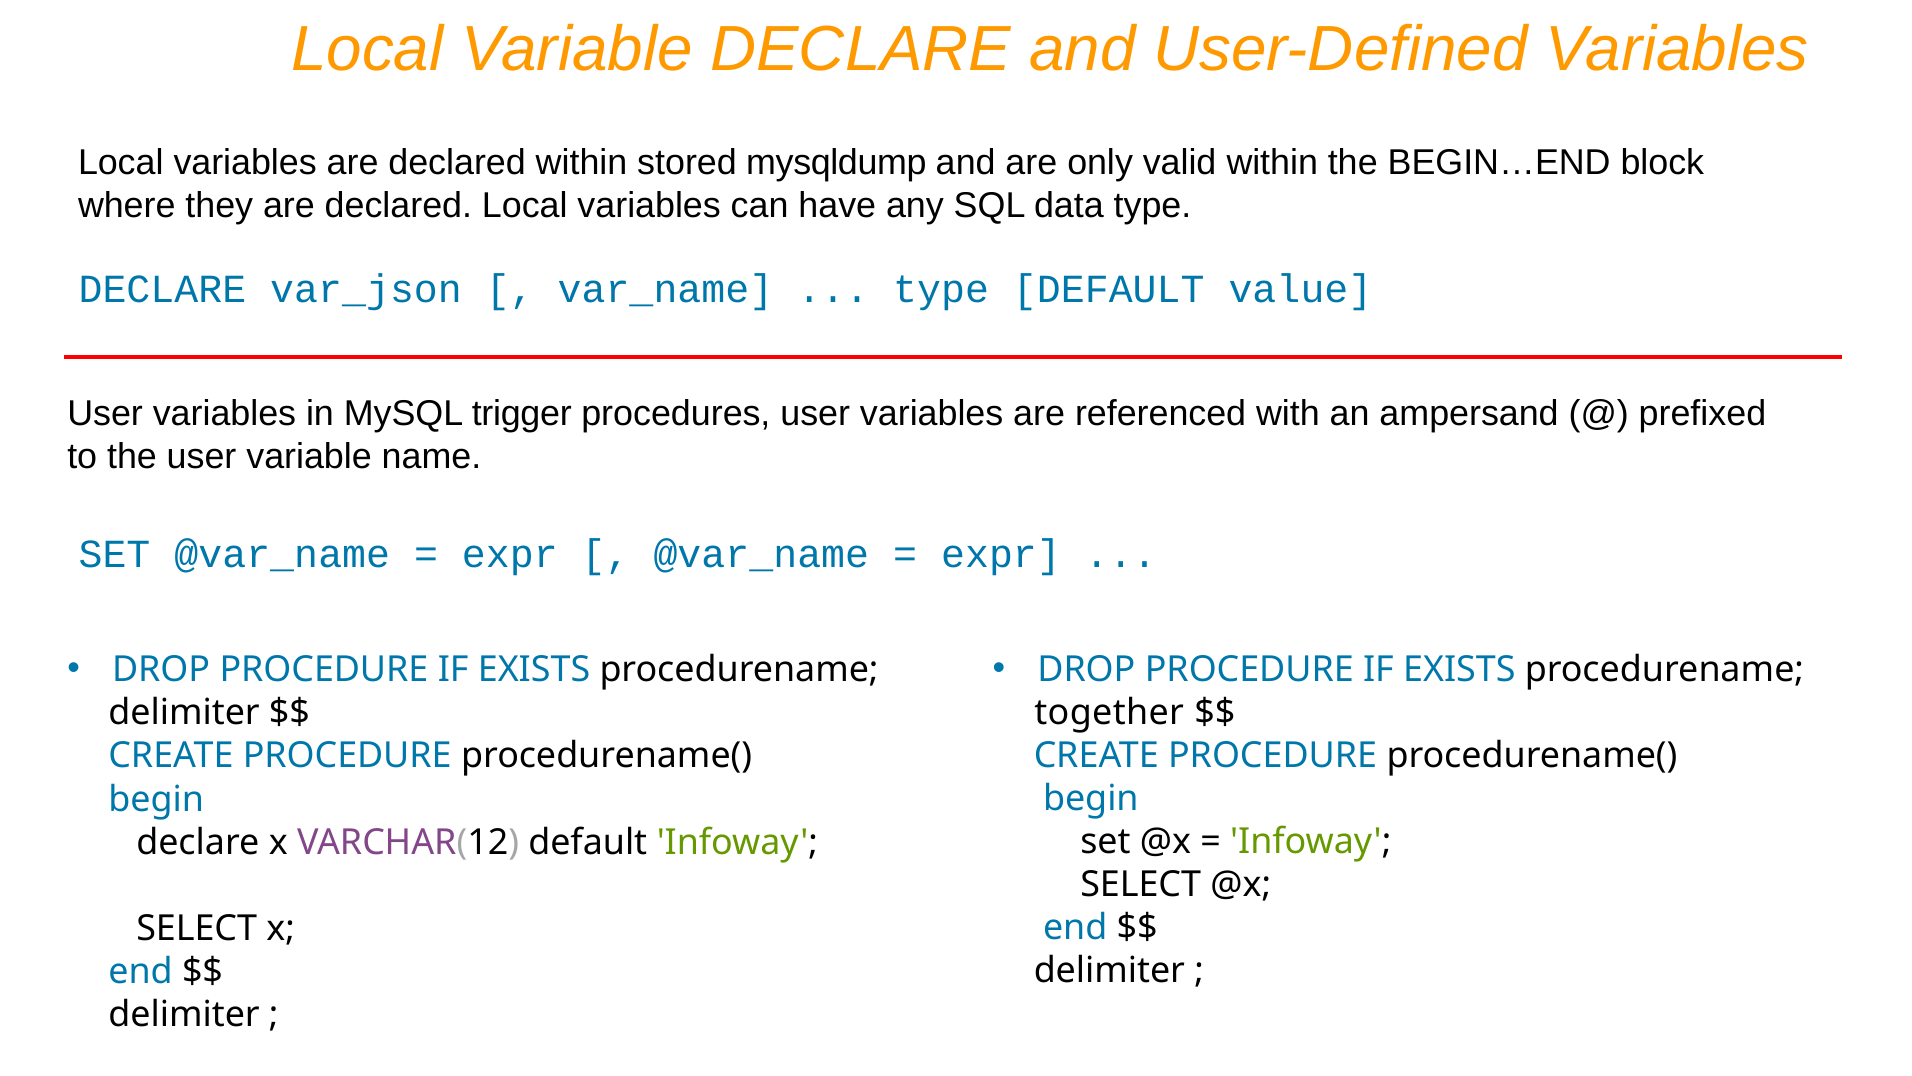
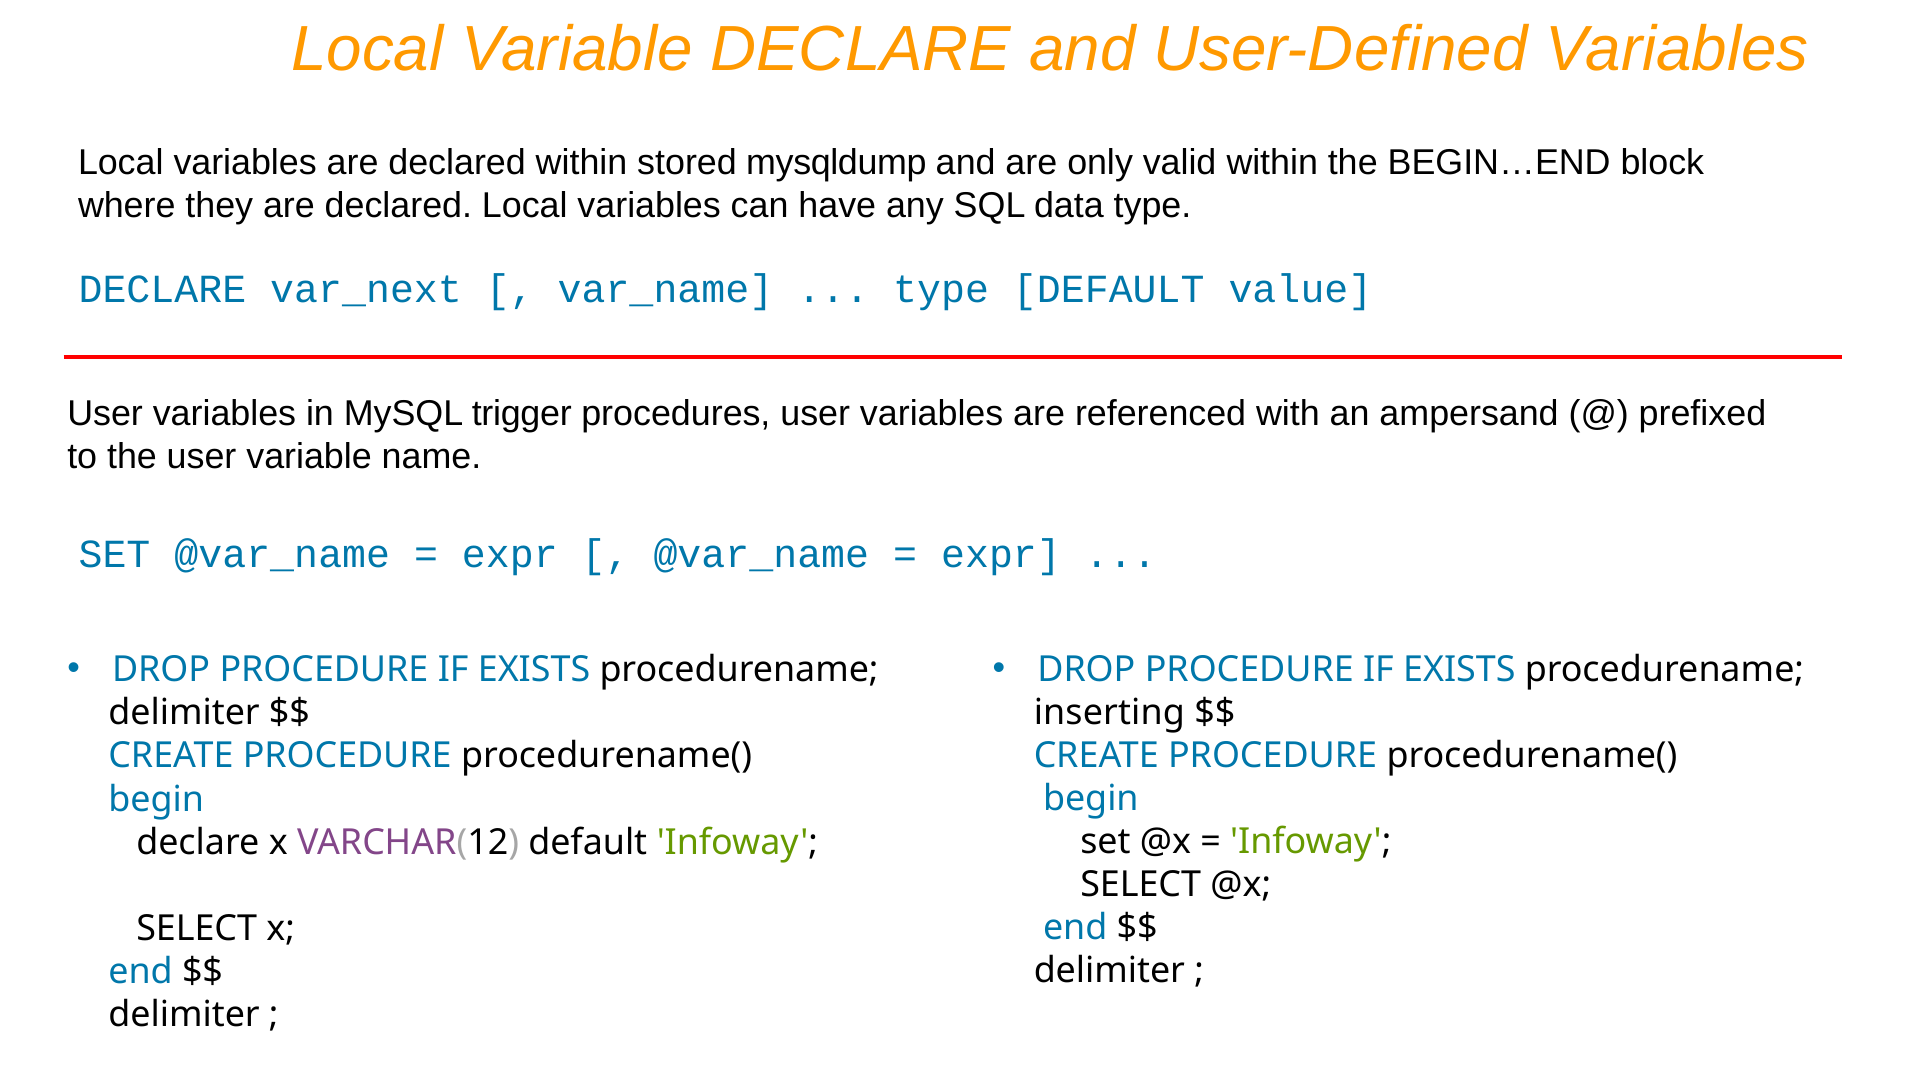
var_json: var_json -> var_next (366, 289)
together: together -> inserting (1109, 712)
